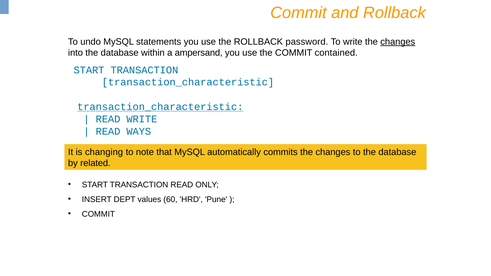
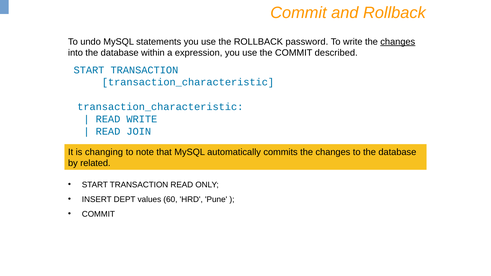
ampersand: ampersand -> expression (199, 53)
contained: contained -> described (336, 53)
transaction_characteristic underline: present -> none (160, 107)
WAYS: WAYS -> JOIN (139, 131)
